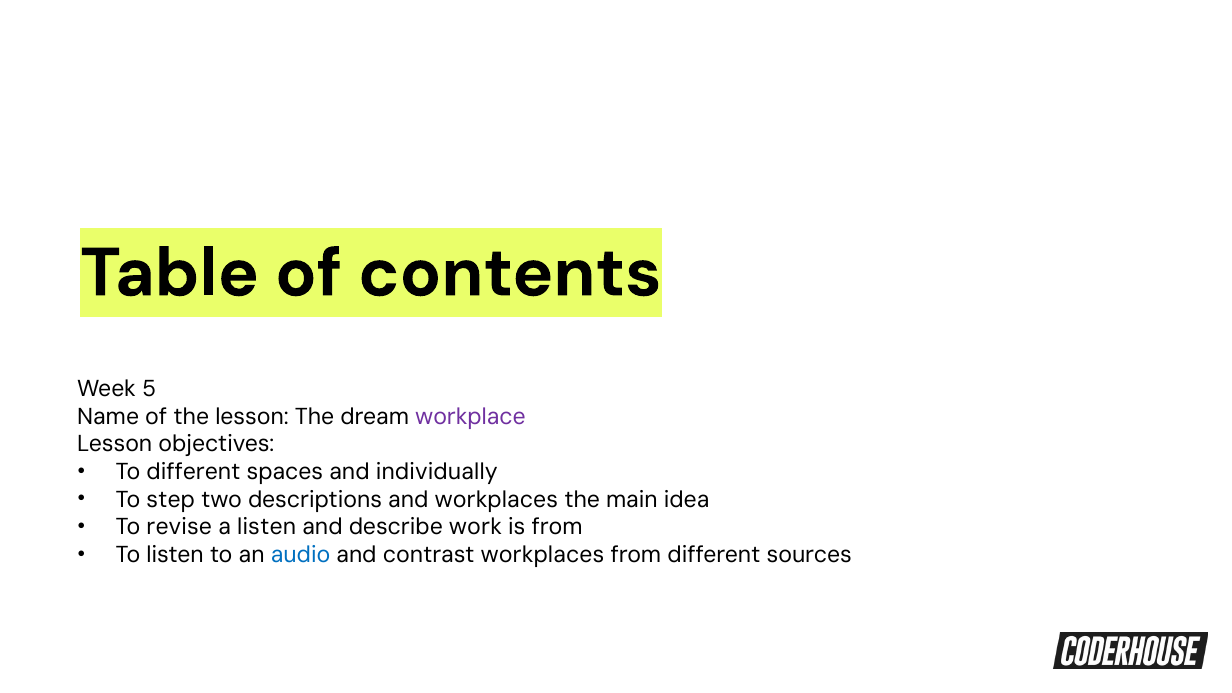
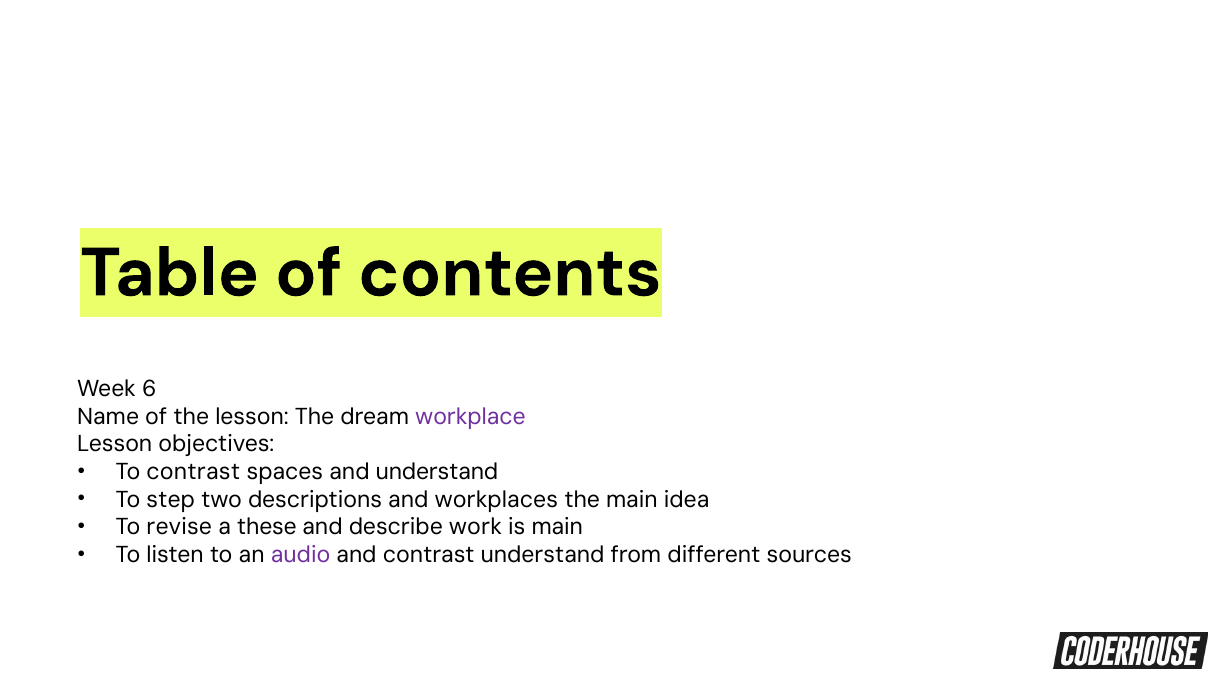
5: 5 -> 6 (149, 389)
To different: different -> contrast (193, 472)
and individually: individually -> understand (437, 472)
a listen: listen -> these (267, 527)
is from: from -> main (557, 527)
audio colour: blue -> purple (301, 555)
contrast workplaces: workplaces -> understand (543, 555)
